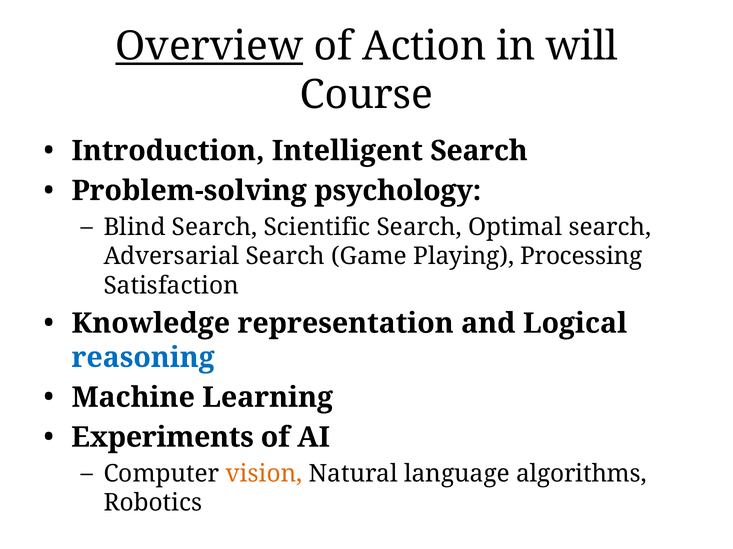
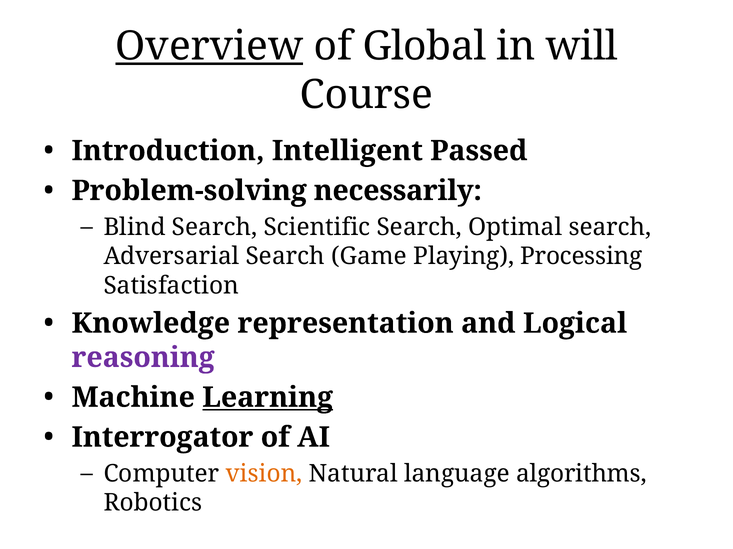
Action: Action -> Global (424, 46)
Intelligent Search: Search -> Passed (479, 151)
psychology: psychology -> necessarily (398, 191)
reasoning colour: blue -> purple (143, 358)
Learning underline: none -> present (268, 398)
Experiments: Experiments -> Interrogator (162, 438)
